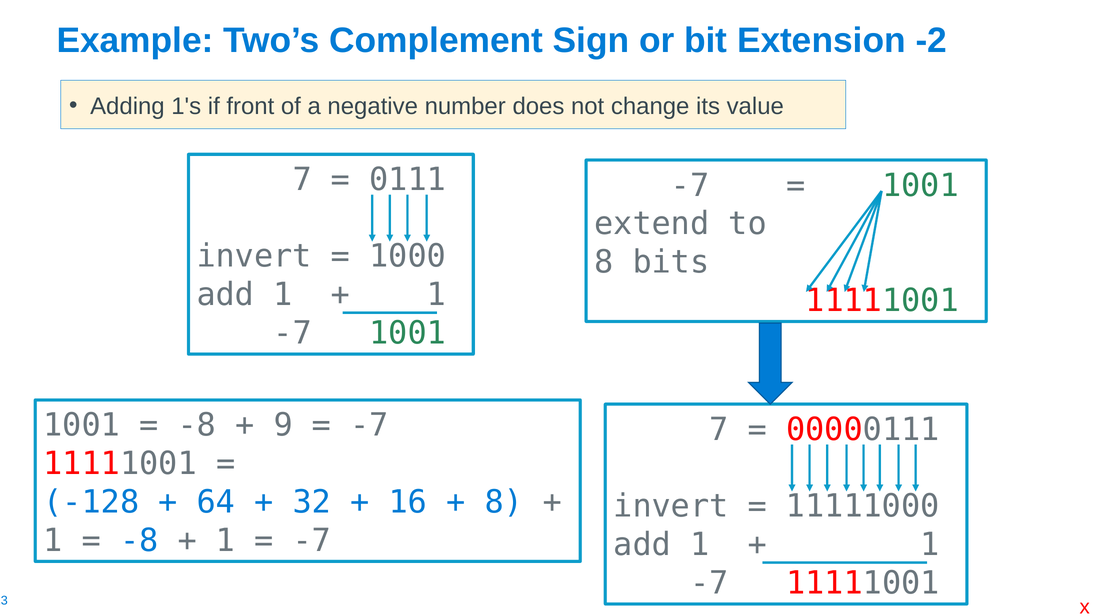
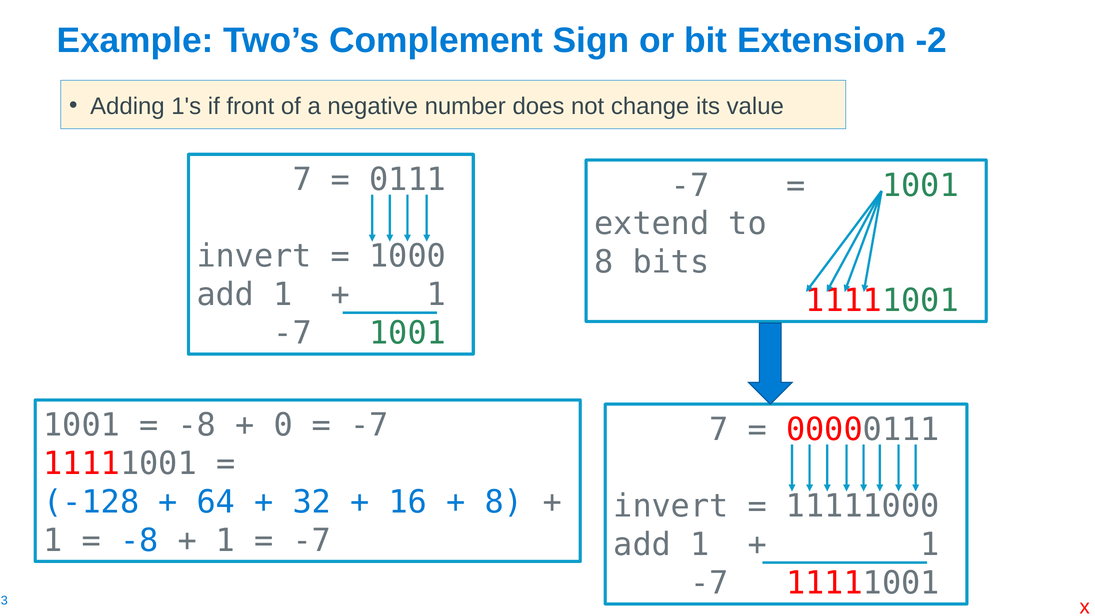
9: 9 -> 0 (283, 425)
